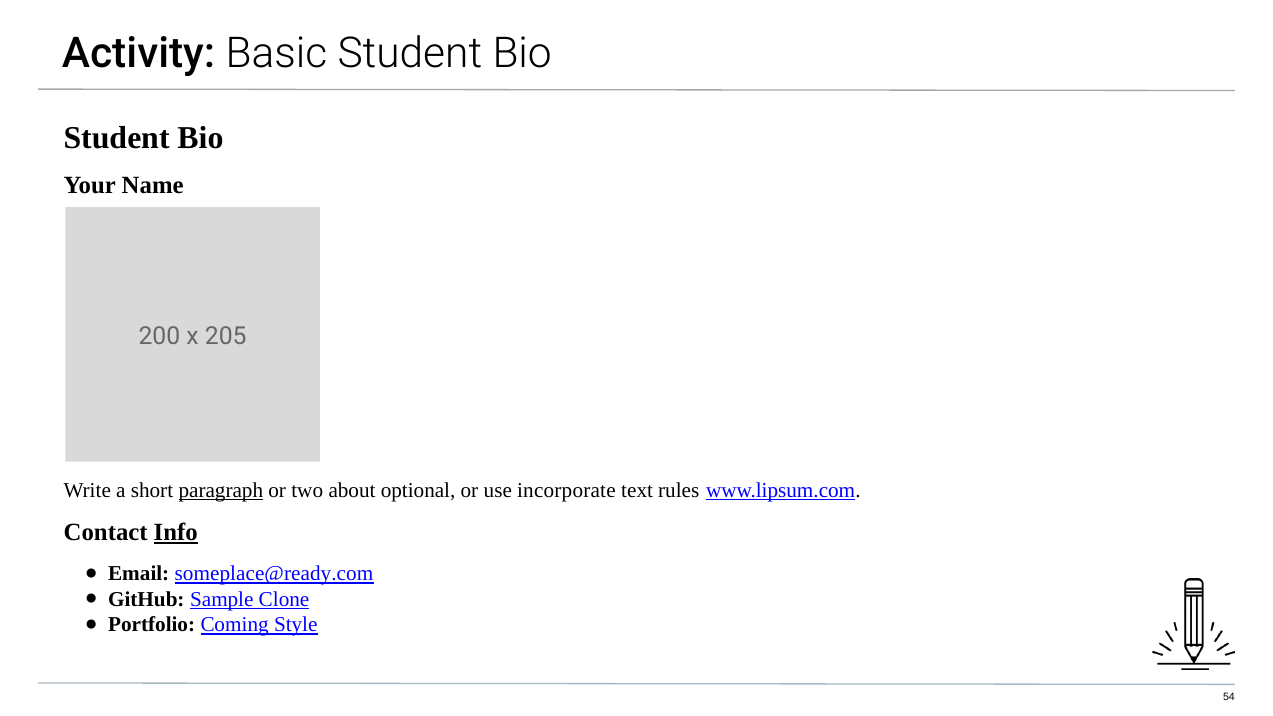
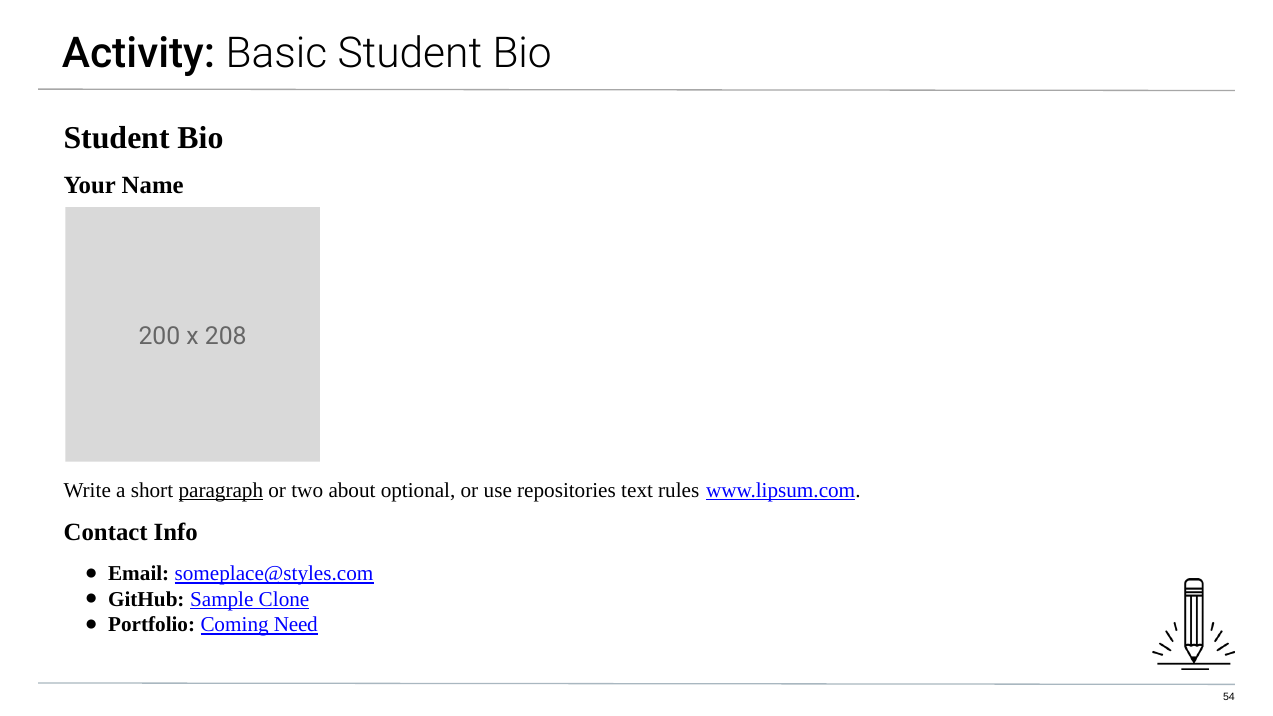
205: 205 -> 208 (226, 336)
incorporate: incorporate -> repositories (567, 490)
Info underline: present -> none (176, 532)
someplace@ready.com: someplace@ready.com -> someplace@styles.com (274, 574)
Style: Style -> Need (296, 625)
